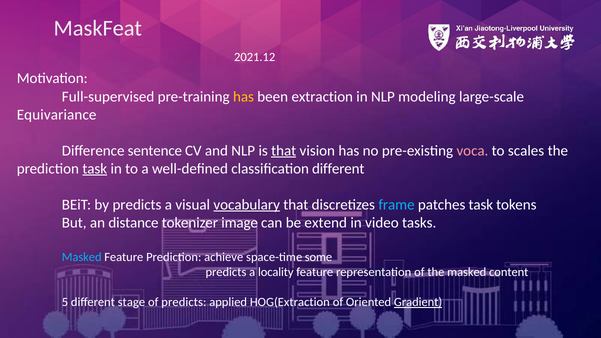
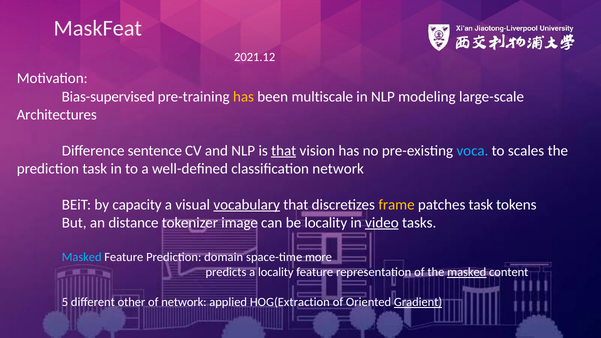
Full-supervised: Full-supervised -> Bias-supervised (108, 97)
extraction: extraction -> multiscale (322, 97)
Equivariance: Equivariance -> Architectures (57, 115)
voca colour: pink -> light blue (472, 151)
task underline: present -> none (95, 169)
classification different: different -> network (338, 169)
by predicts: predicts -> capacity (137, 205)
frame colour: light blue -> yellow (397, 205)
be extend: extend -> locality (326, 223)
video underline: none -> present (382, 223)
achieve: achieve -> domain (224, 257)
some: some -> more (318, 257)
masked underline: none -> present (467, 272)
stage: stage -> other (131, 302)
of predicts: predicts -> network (184, 302)
